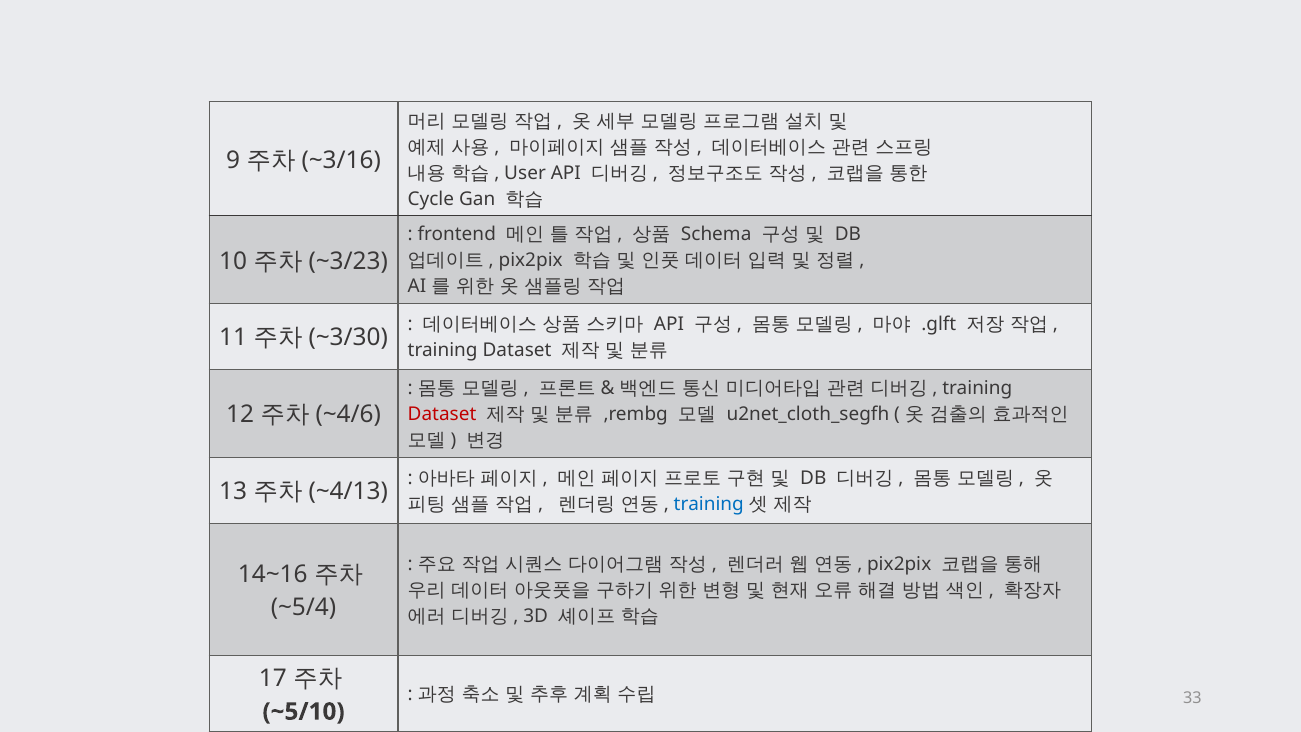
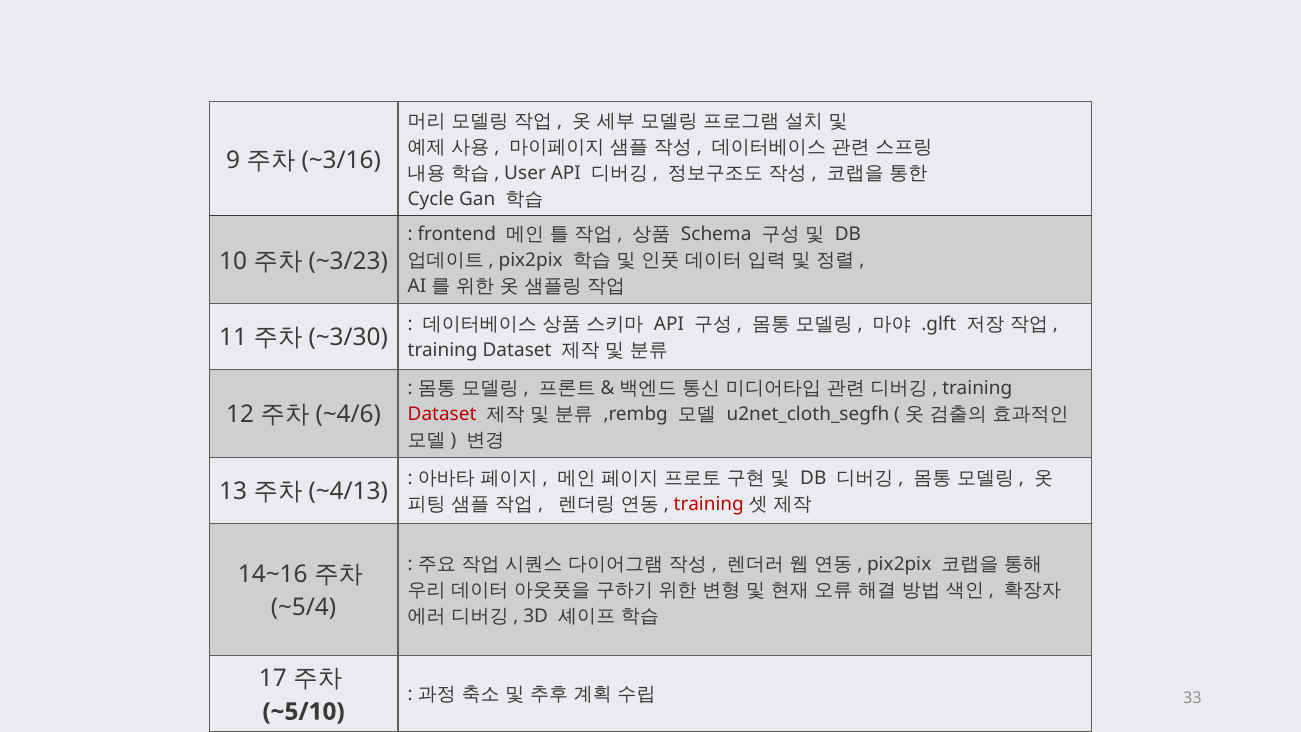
training colour: blue -> red (709, 504)
